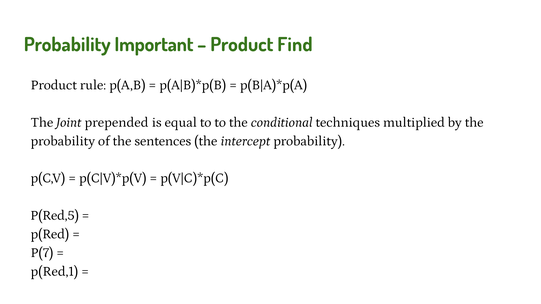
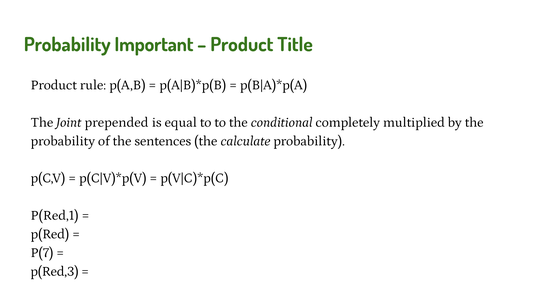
Find: Find -> Title (295, 45)
techniques: techniques -> completely (348, 122)
intercept: intercept -> calculate (245, 141)
P(Red,5: P(Red,5 -> P(Red,1 (55, 216)
p(Red,1: p(Red,1 -> p(Red,3 (55, 272)
